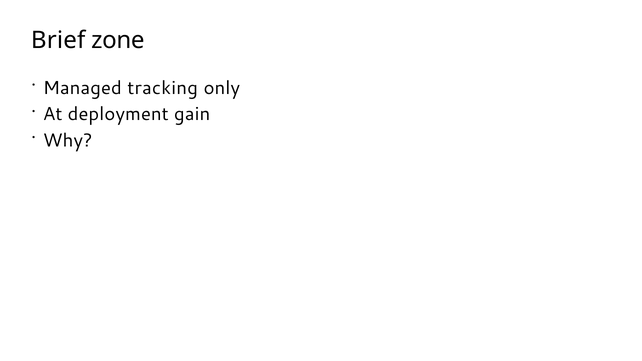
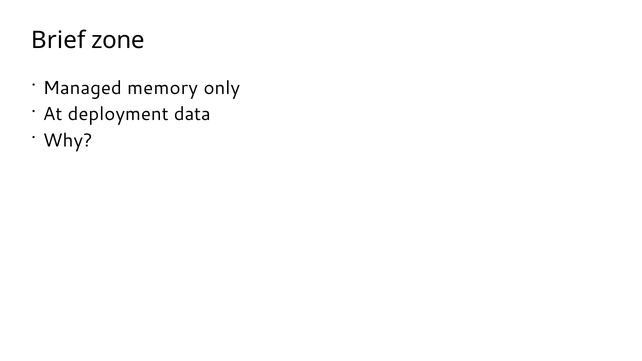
tracking: tracking -> memory (163, 88)
gain: gain -> data (192, 114)
